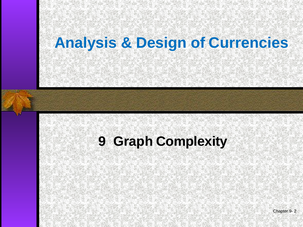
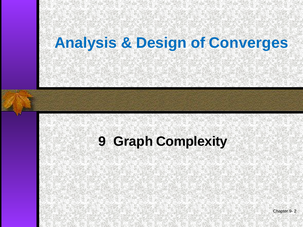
Currencies: Currencies -> Converges (249, 43)
